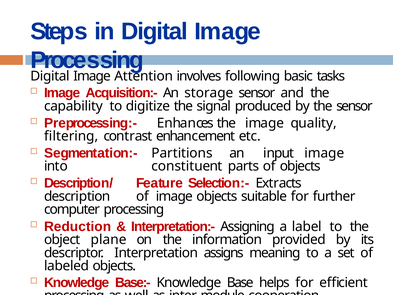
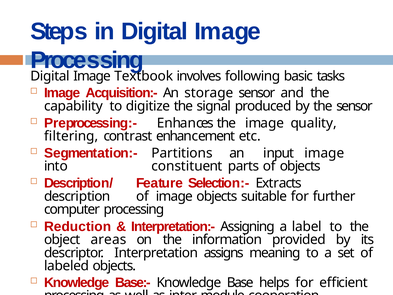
Attention: Attention -> Textbook (144, 76)
plane: plane -> areas (109, 239)
